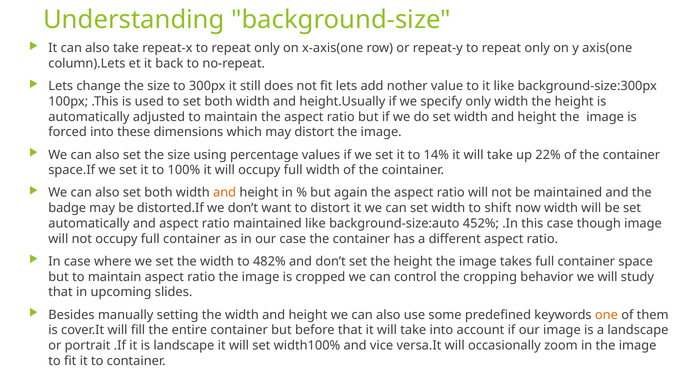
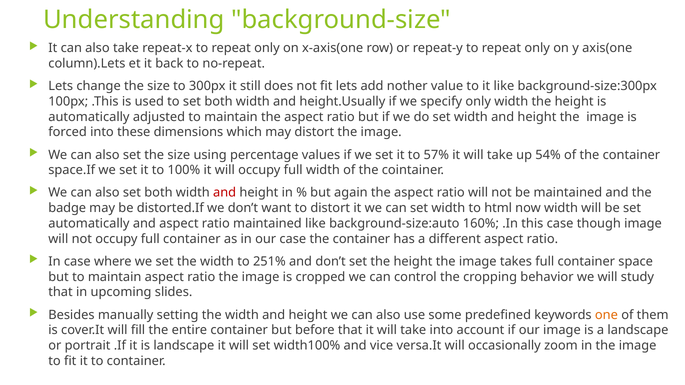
14%: 14% -> 57% (436, 155)
22%: 22% -> 54% (548, 155)
and colour: orange -> red (225, 193)
shift: shift -> html (498, 208)
452%: 452% -> 160% (481, 224)
482%: 482% -> 251% (269, 262)
